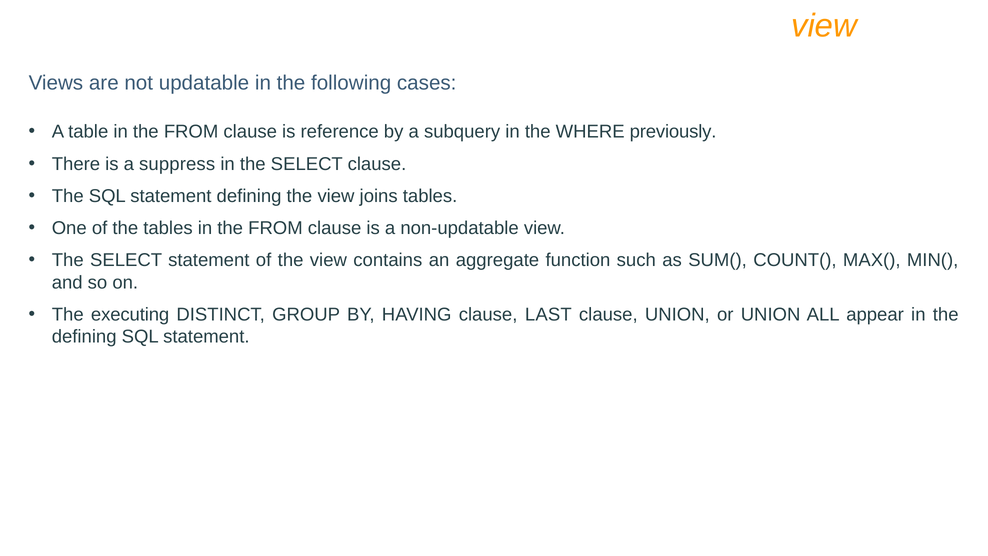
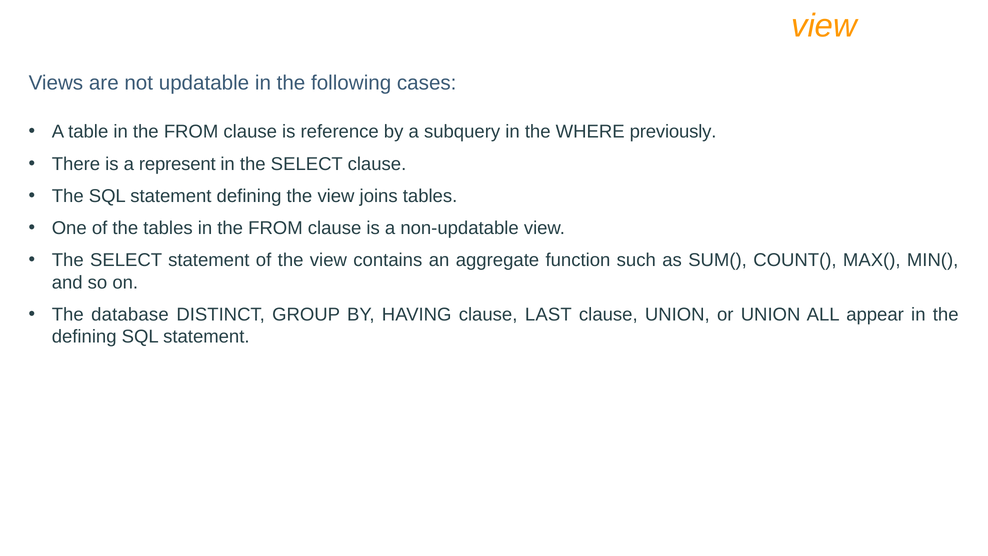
suppress: suppress -> represent (177, 164)
executing: executing -> database (130, 314)
